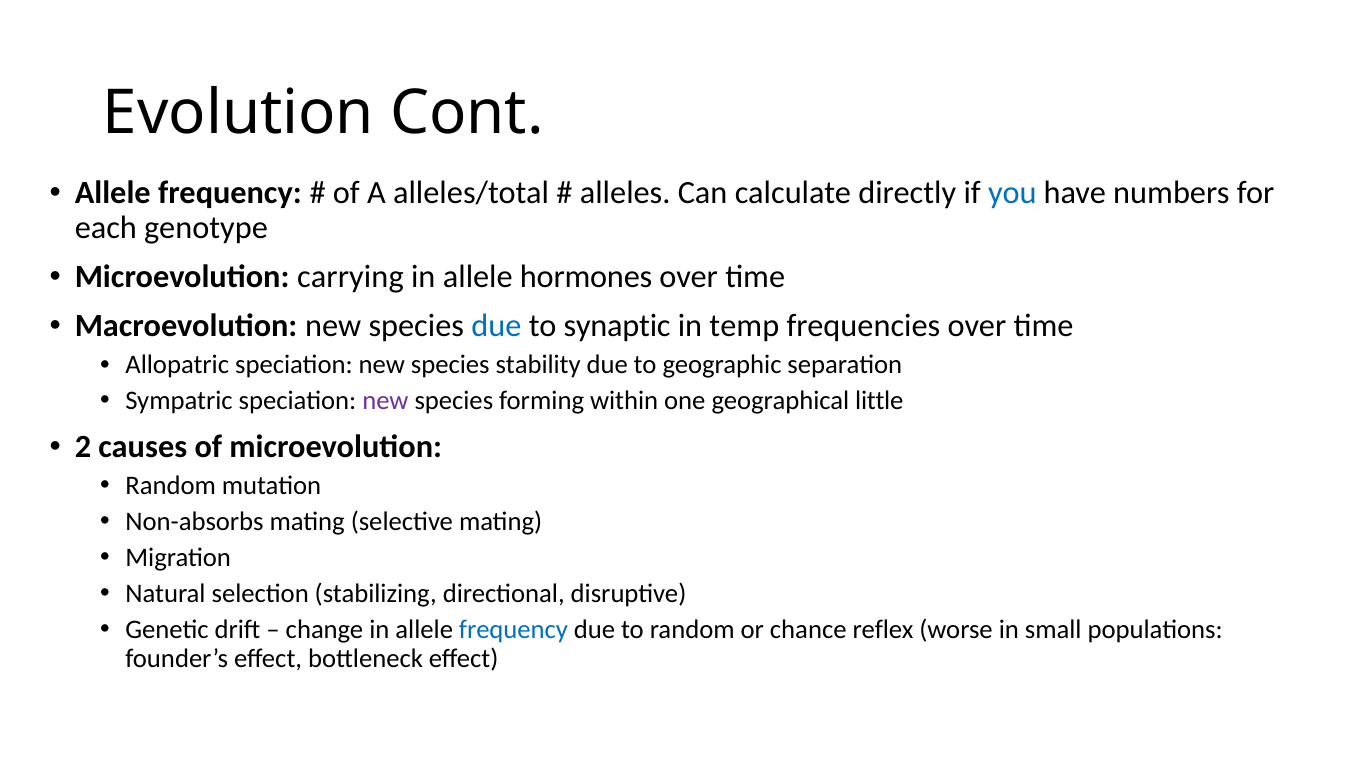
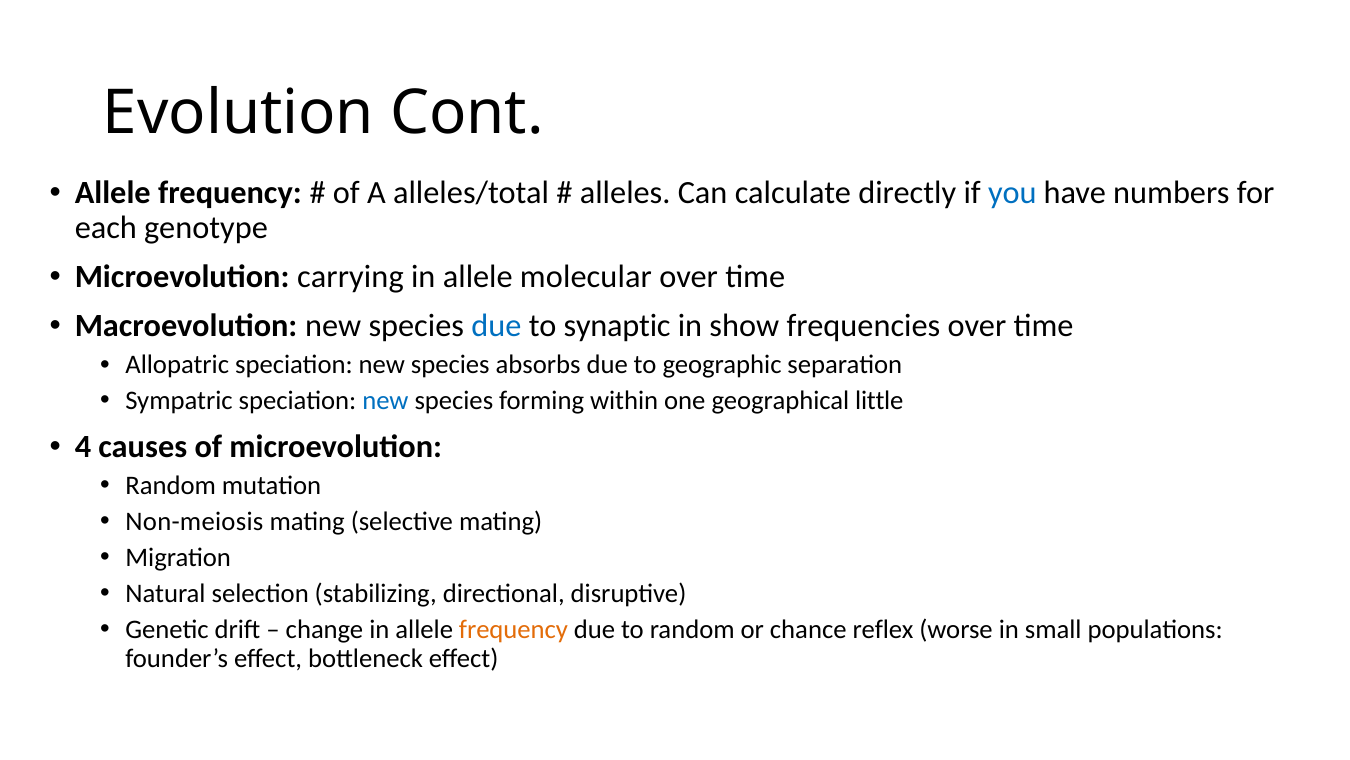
hormones: hormones -> molecular (586, 277)
temp: temp -> show (744, 326)
stability: stability -> absorbs (538, 365)
new colour: purple -> blue (385, 401)
2: 2 -> 4 (83, 447)
Non-absorbs: Non-absorbs -> Non-meiosis (194, 521)
frequency colour: blue -> orange (513, 629)
